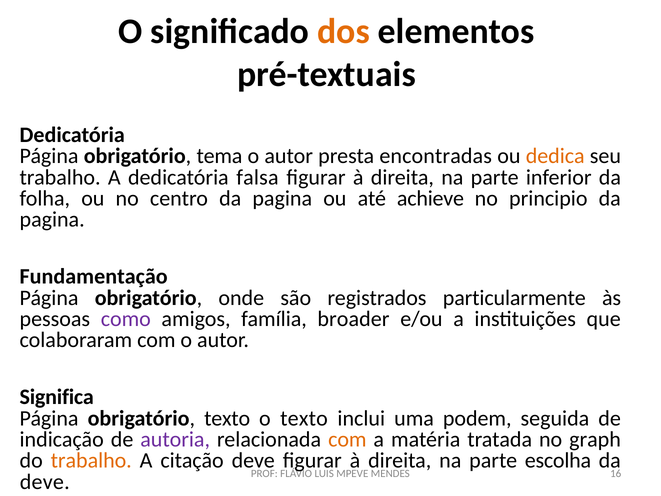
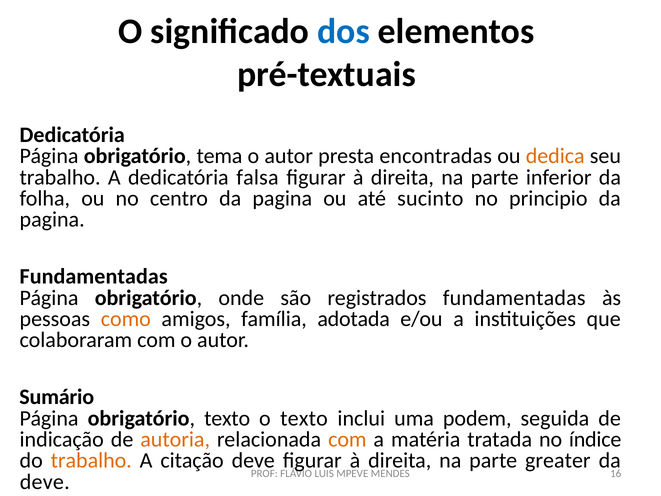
dos colour: orange -> blue (344, 31)
achieve: achieve -> sucinto (430, 198)
Fundamentação: Fundamentação -> Fundamentadas (94, 277)
registrados particularmente: particularmente -> fundamentadas (514, 298)
como colour: purple -> orange (126, 319)
broader: broader -> adotada (354, 319)
Significa: Significa -> Sumário (57, 397)
autoria colour: purple -> orange (175, 439)
graph: graph -> índice (595, 439)
escolha: escolha -> greater (558, 460)
